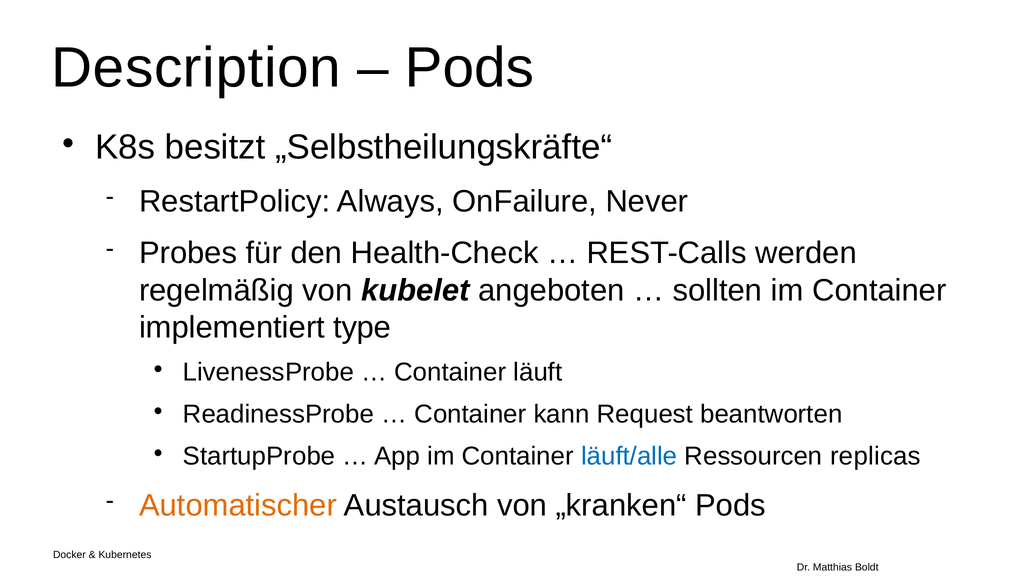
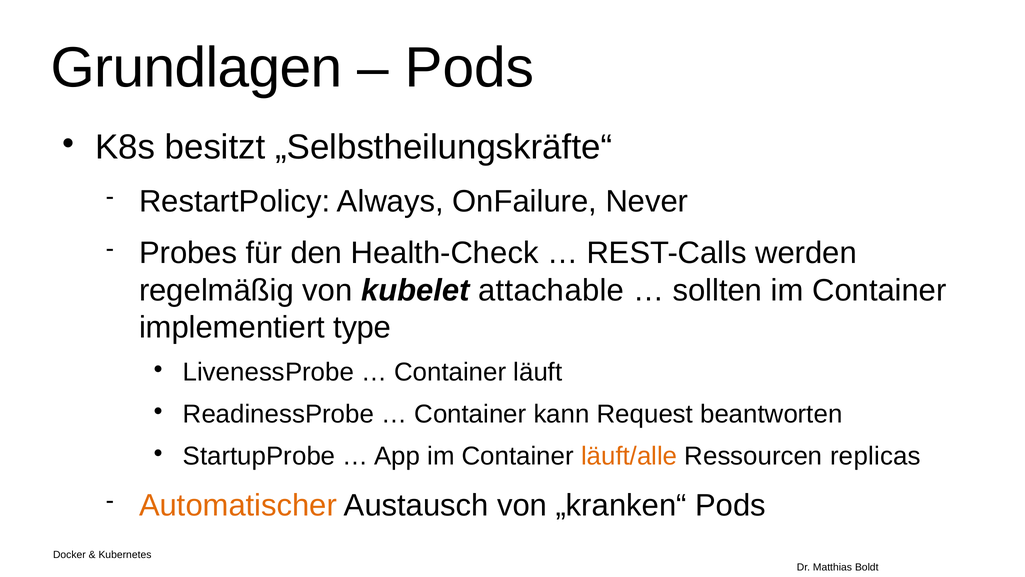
Description: Description -> Grundlagen (197, 68)
angeboten: angeboten -> attachable (551, 290)
läuft/alle colour: blue -> orange (629, 456)
